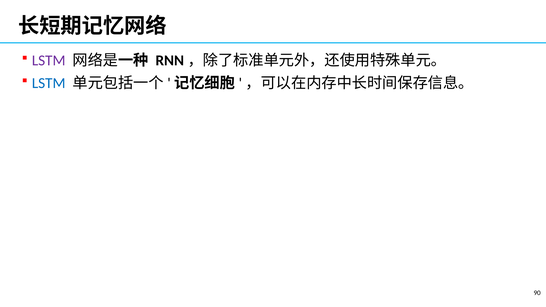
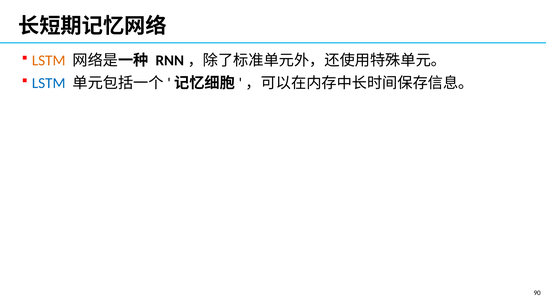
LSTM colour: purple -> orange (49, 61)
